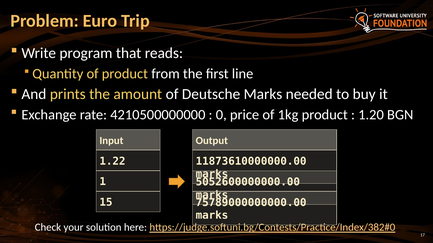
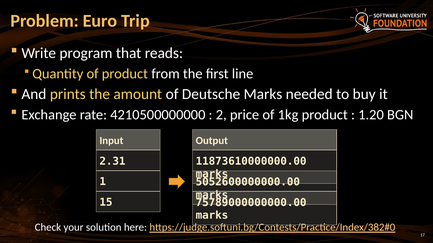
0: 0 -> 2 (221, 115)
1.22: 1.22 -> 2.31 (112, 162)
